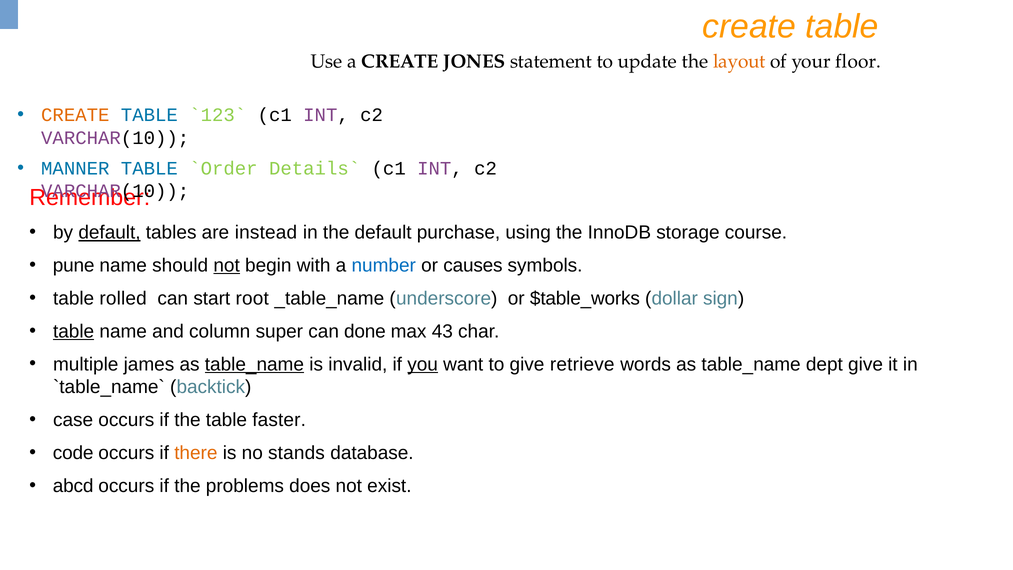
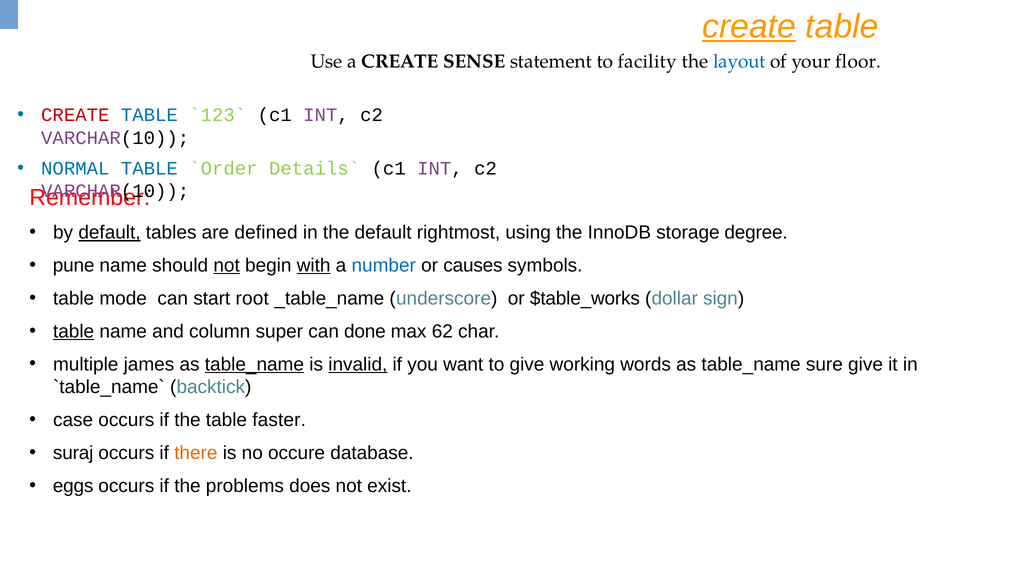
create underline: none -> present (749, 26)
JONES: JONES -> SENSE (474, 61)
update: update -> facility (647, 61)
layout colour: orange -> blue (739, 61)
CREATE colour: orange -> red (75, 115)
MANNER: MANNER -> NORMAL (75, 168)
instead: instead -> defined (266, 233)
purchase: purchase -> rightmost (459, 233)
course: course -> degree (756, 233)
with underline: none -> present (314, 265)
rolled: rolled -> mode (123, 298)
43: 43 -> 62 (442, 331)
invalid underline: none -> present (358, 364)
you underline: present -> none (423, 364)
retrieve: retrieve -> working (582, 364)
dept: dept -> sure (824, 364)
code: code -> suraj (73, 453)
stands: stands -> occure (297, 453)
abcd: abcd -> eggs (73, 486)
